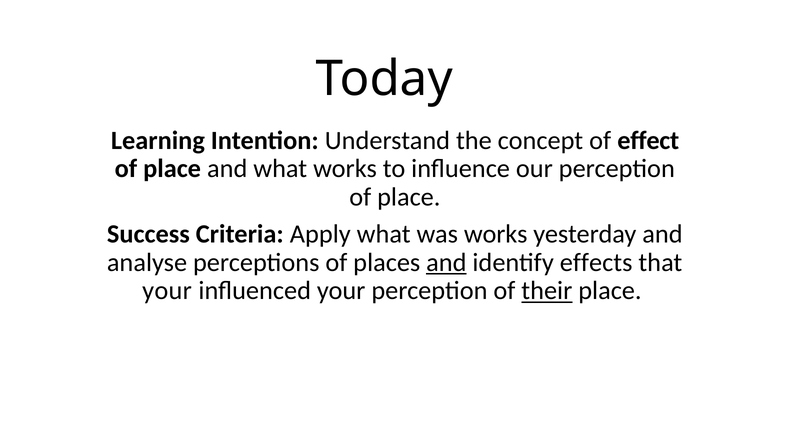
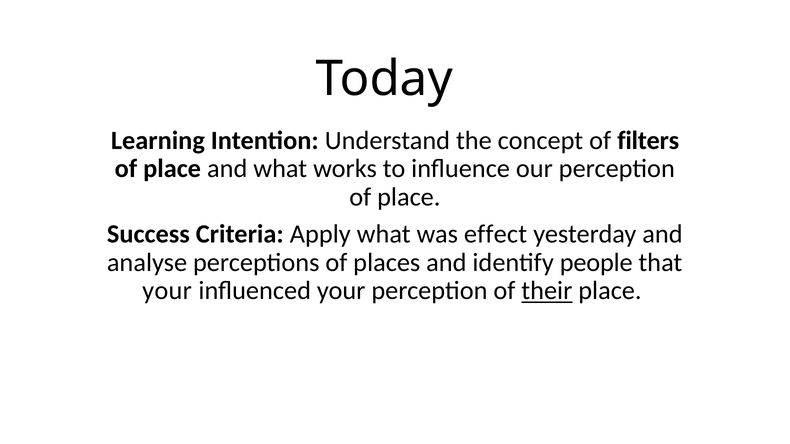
effect: effect -> filters (648, 140)
was works: works -> effect (496, 234)
and underline: present -> none (446, 263)
effects: effects -> people (596, 263)
